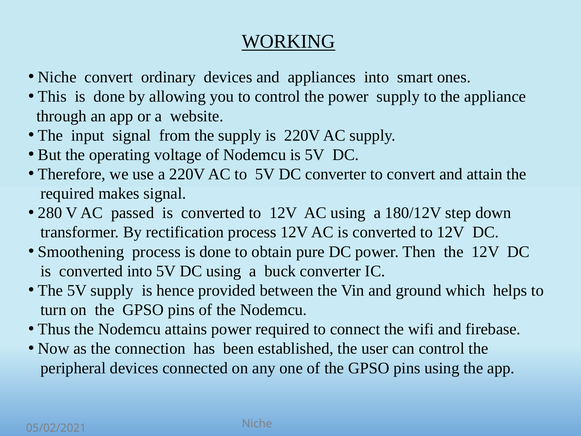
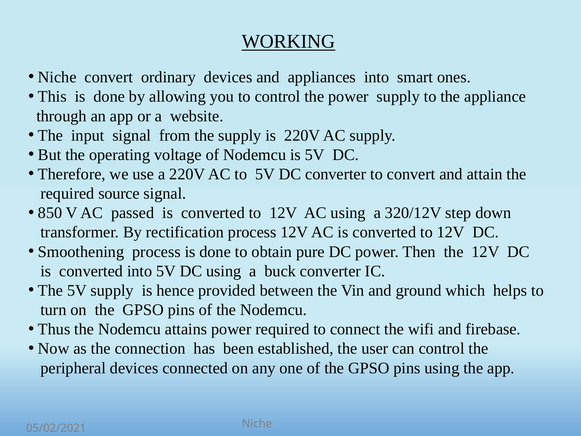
makes: makes -> source (119, 193)
280: 280 -> 850 (50, 213)
180/12V: 180/12V -> 320/12V (413, 213)
